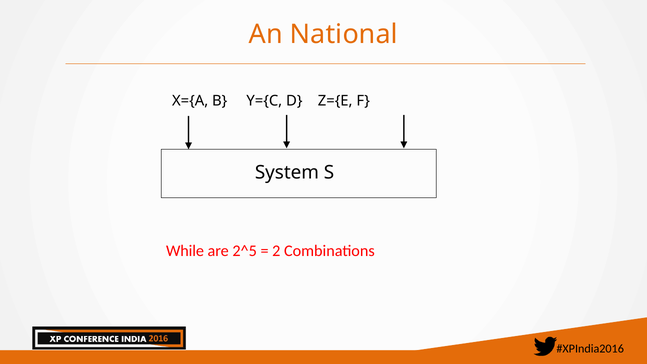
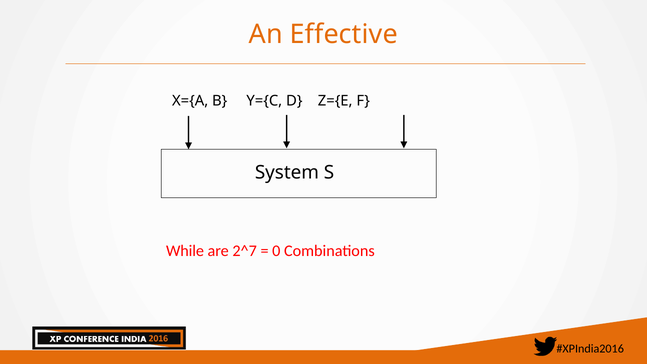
National: National -> Effective (344, 35)
2^5: 2^5 -> 2^7 (245, 251)
2: 2 -> 0 (276, 251)
